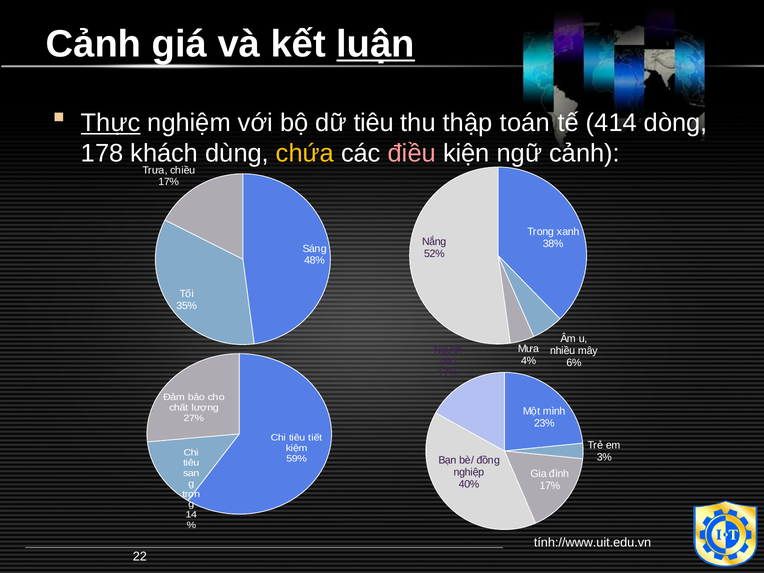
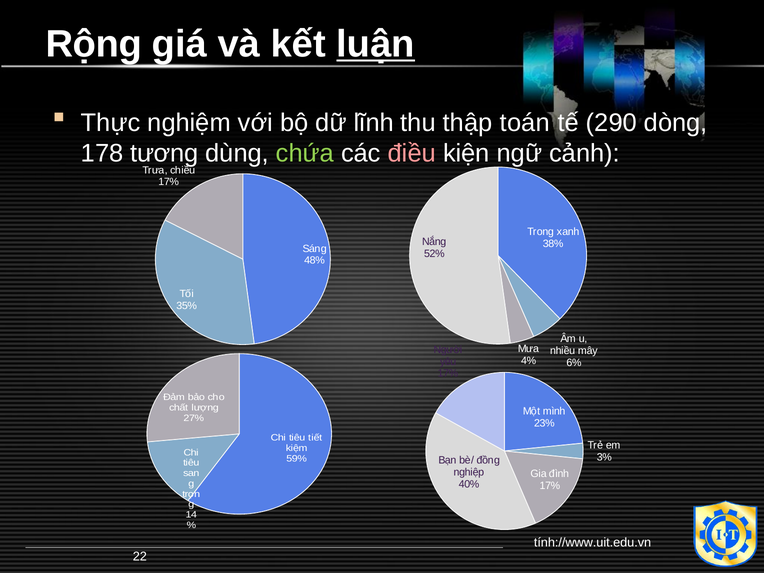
Cảnh: Cảnh -> Rộng (94, 44)
Thực underline: present -> none (111, 123)
dữ tiêu: tiêu -> lĩnh (374, 123)
414: 414 -> 290 (611, 123)
khách: khách -> tương (164, 153)
chứa colour: yellow -> light green (305, 153)
